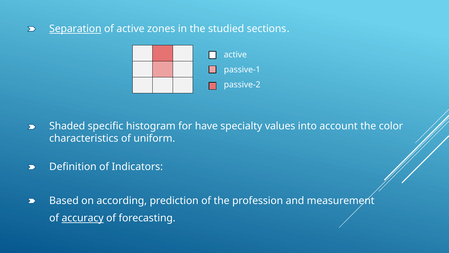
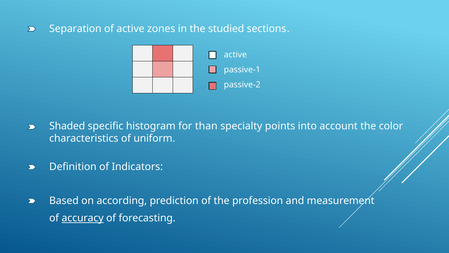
Separation underline: present -> none (75, 29)
have: have -> than (206, 126)
values: values -> points (280, 126)
